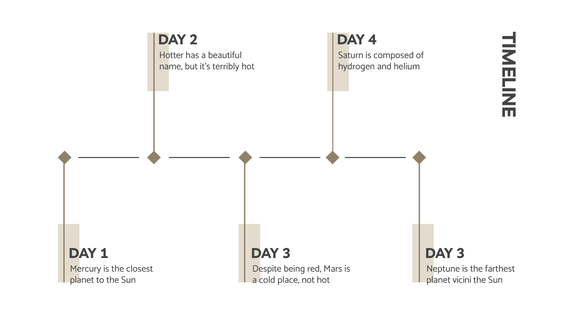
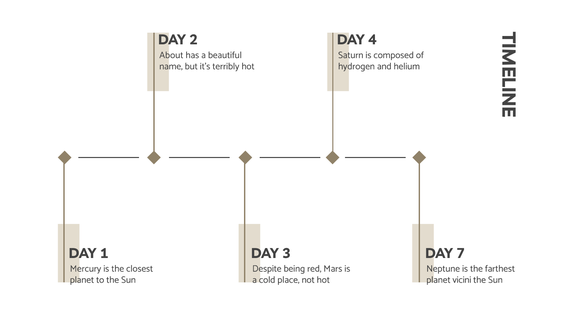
Hotter: Hotter -> About (171, 55)
3: 3 -> 7 (461, 254)
